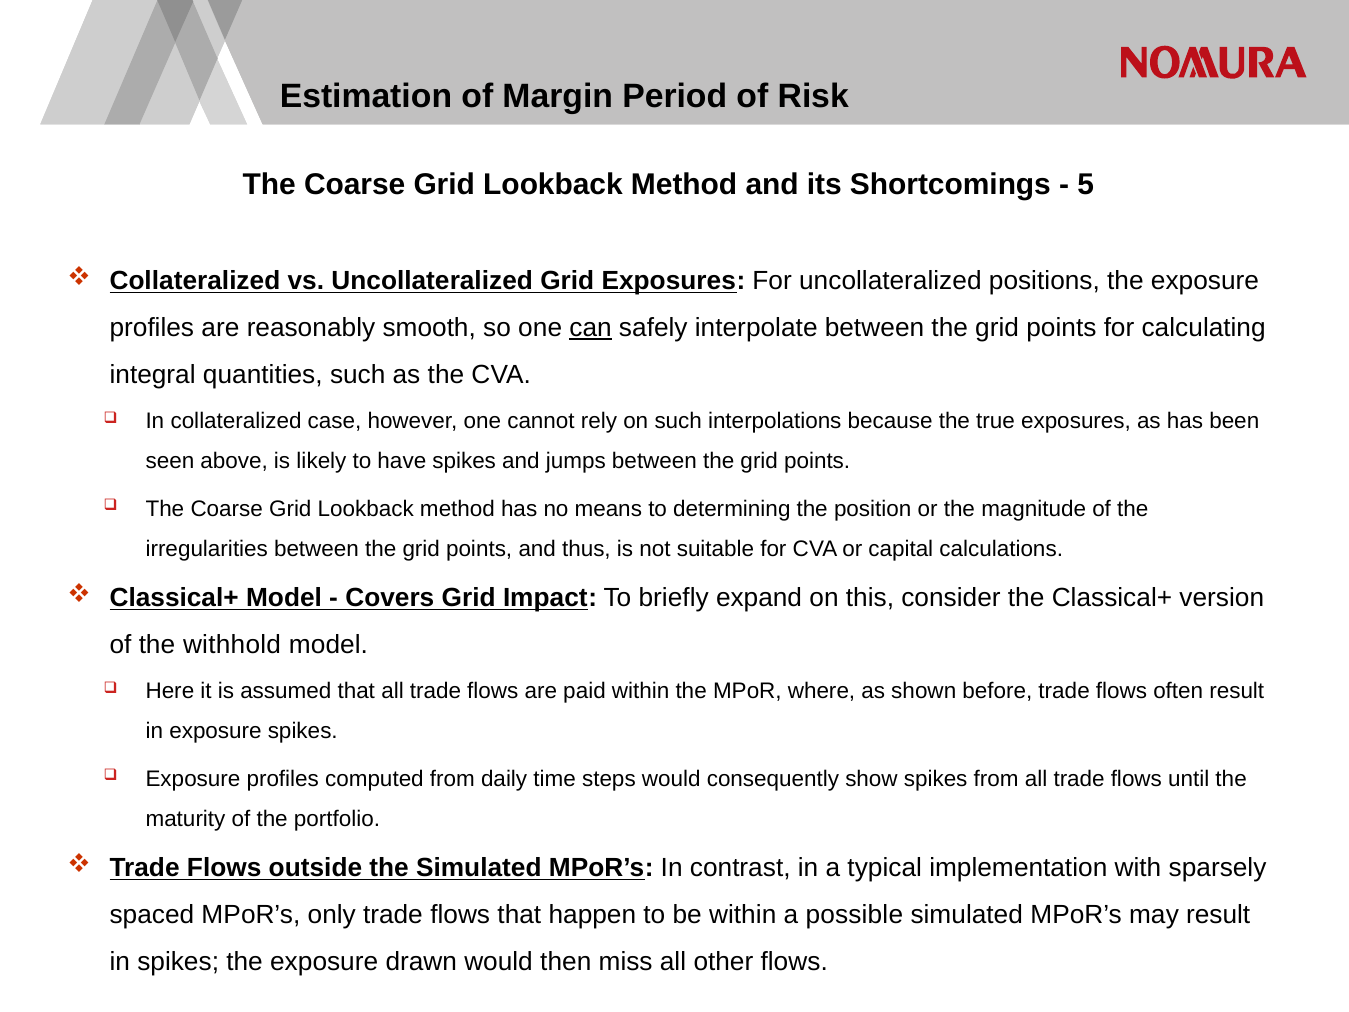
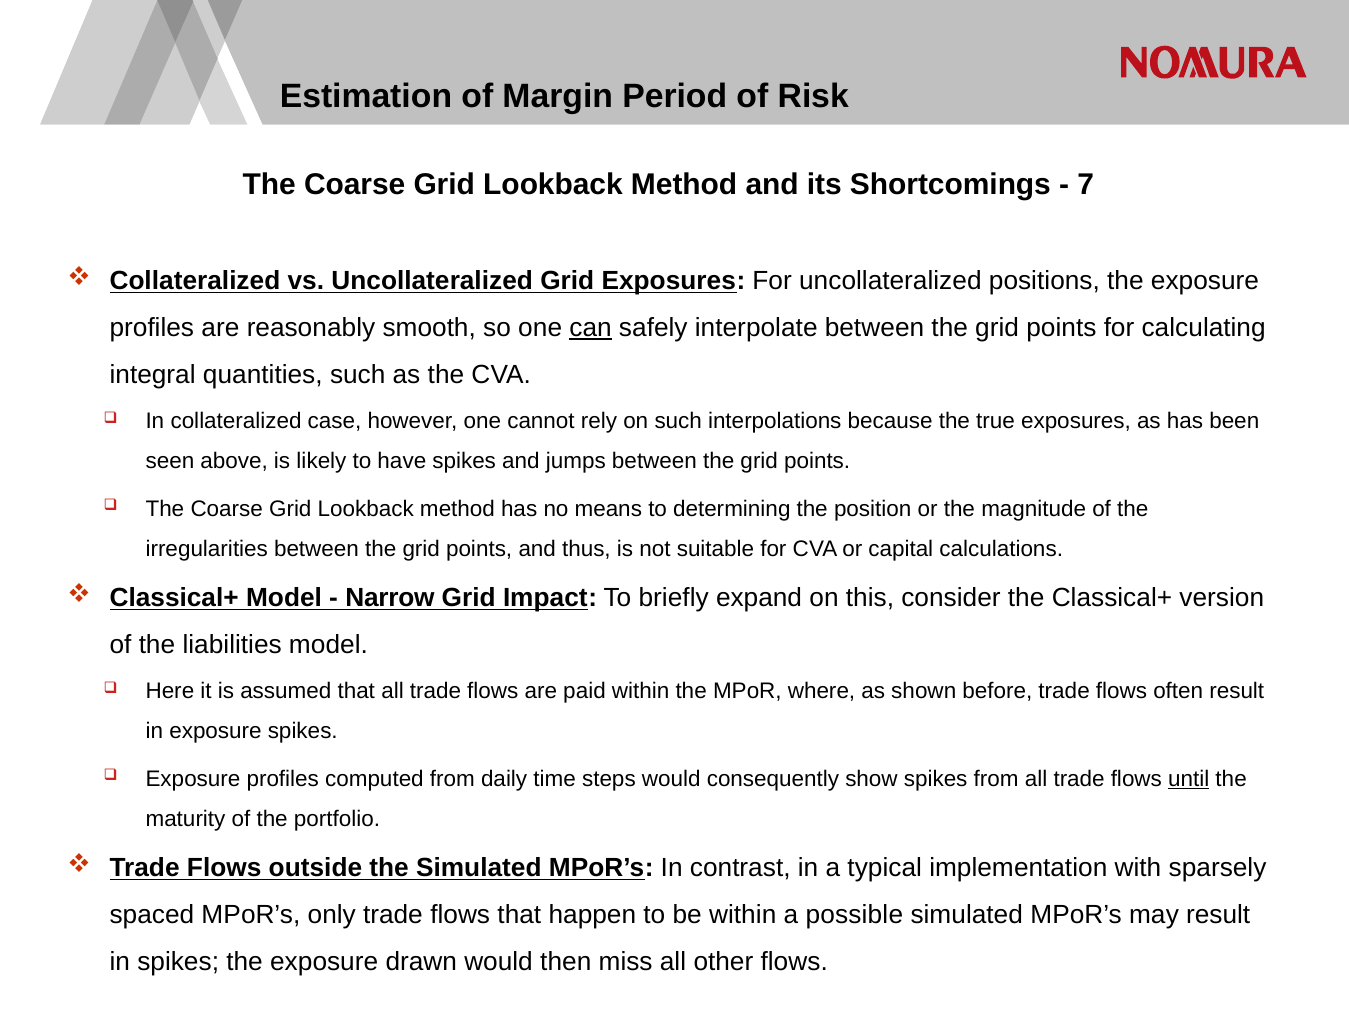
5: 5 -> 7 (1086, 184)
Covers: Covers -> Narrow (390, 598)
withhold: withhold -> liabilities (232, 645)
until underline: none -> present (1189, 779)
